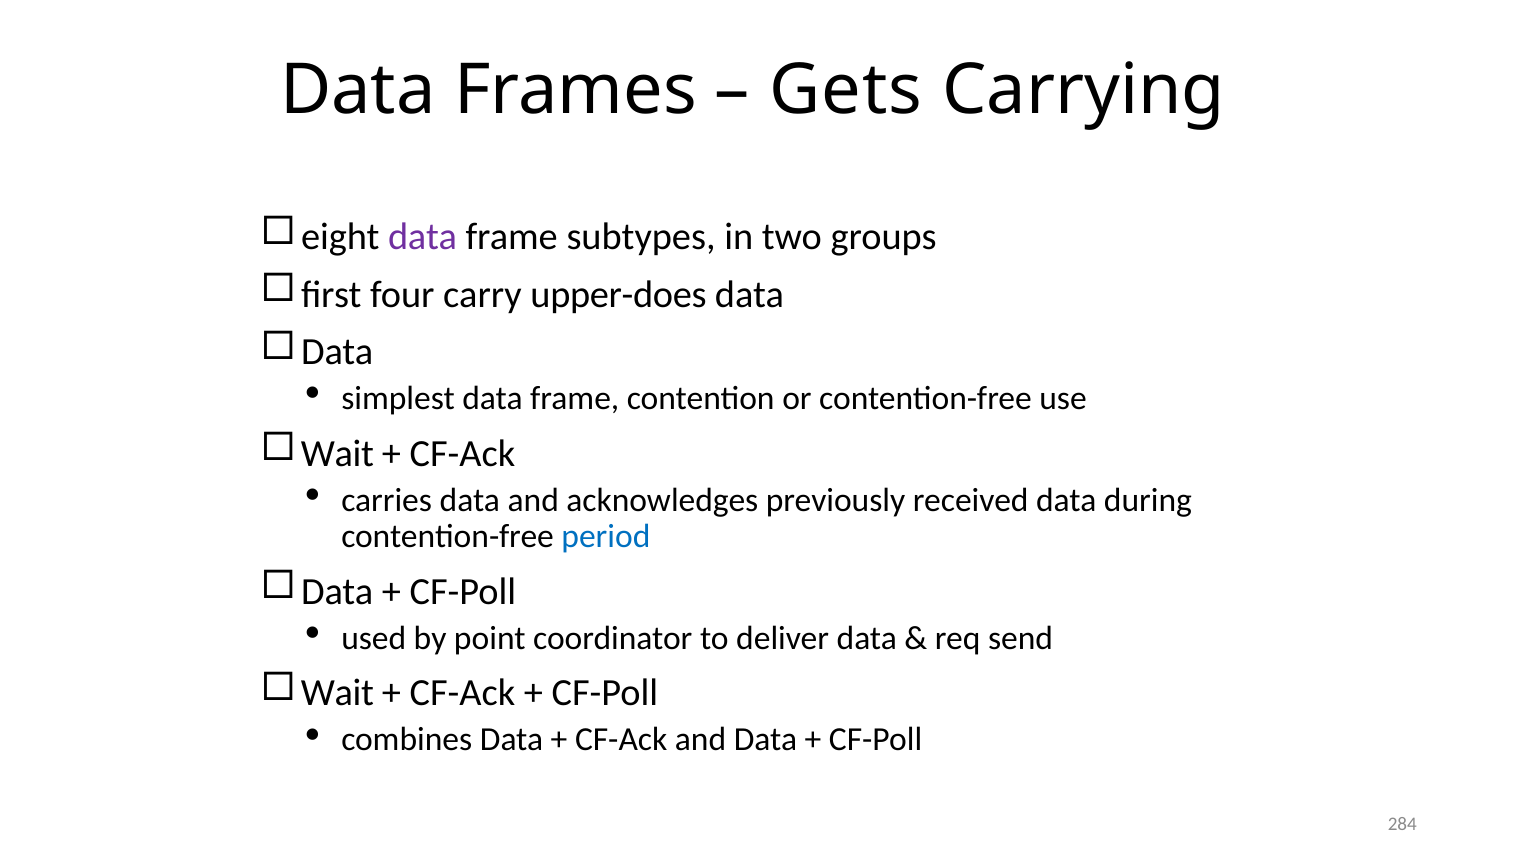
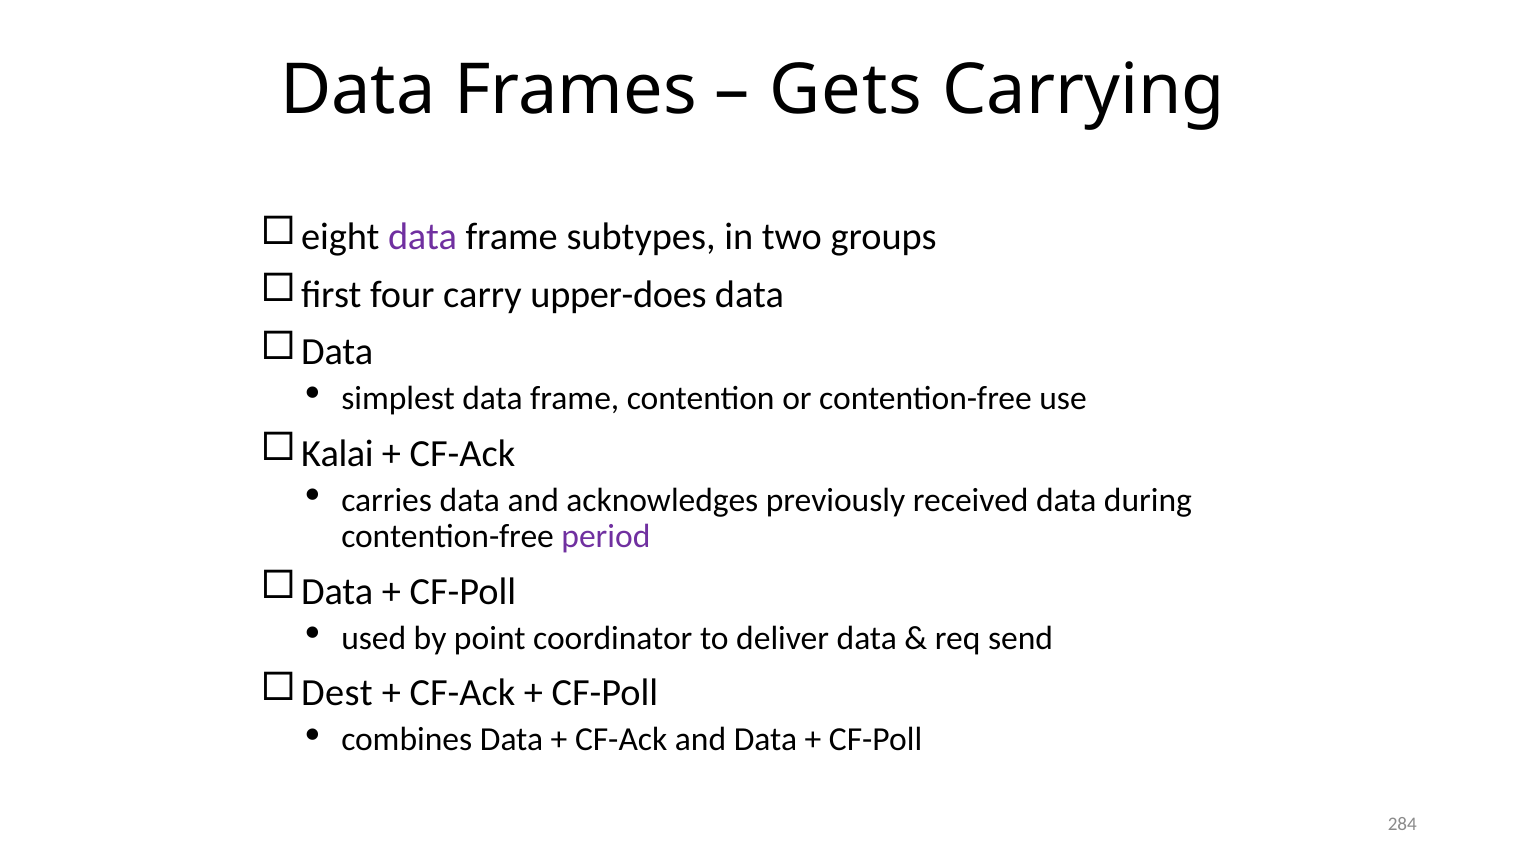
Wait: Wait -> Kalai (337, 454)
period colour: blue -> purple (606, 537)
Wait: Wait -> Dest (337, 693)
